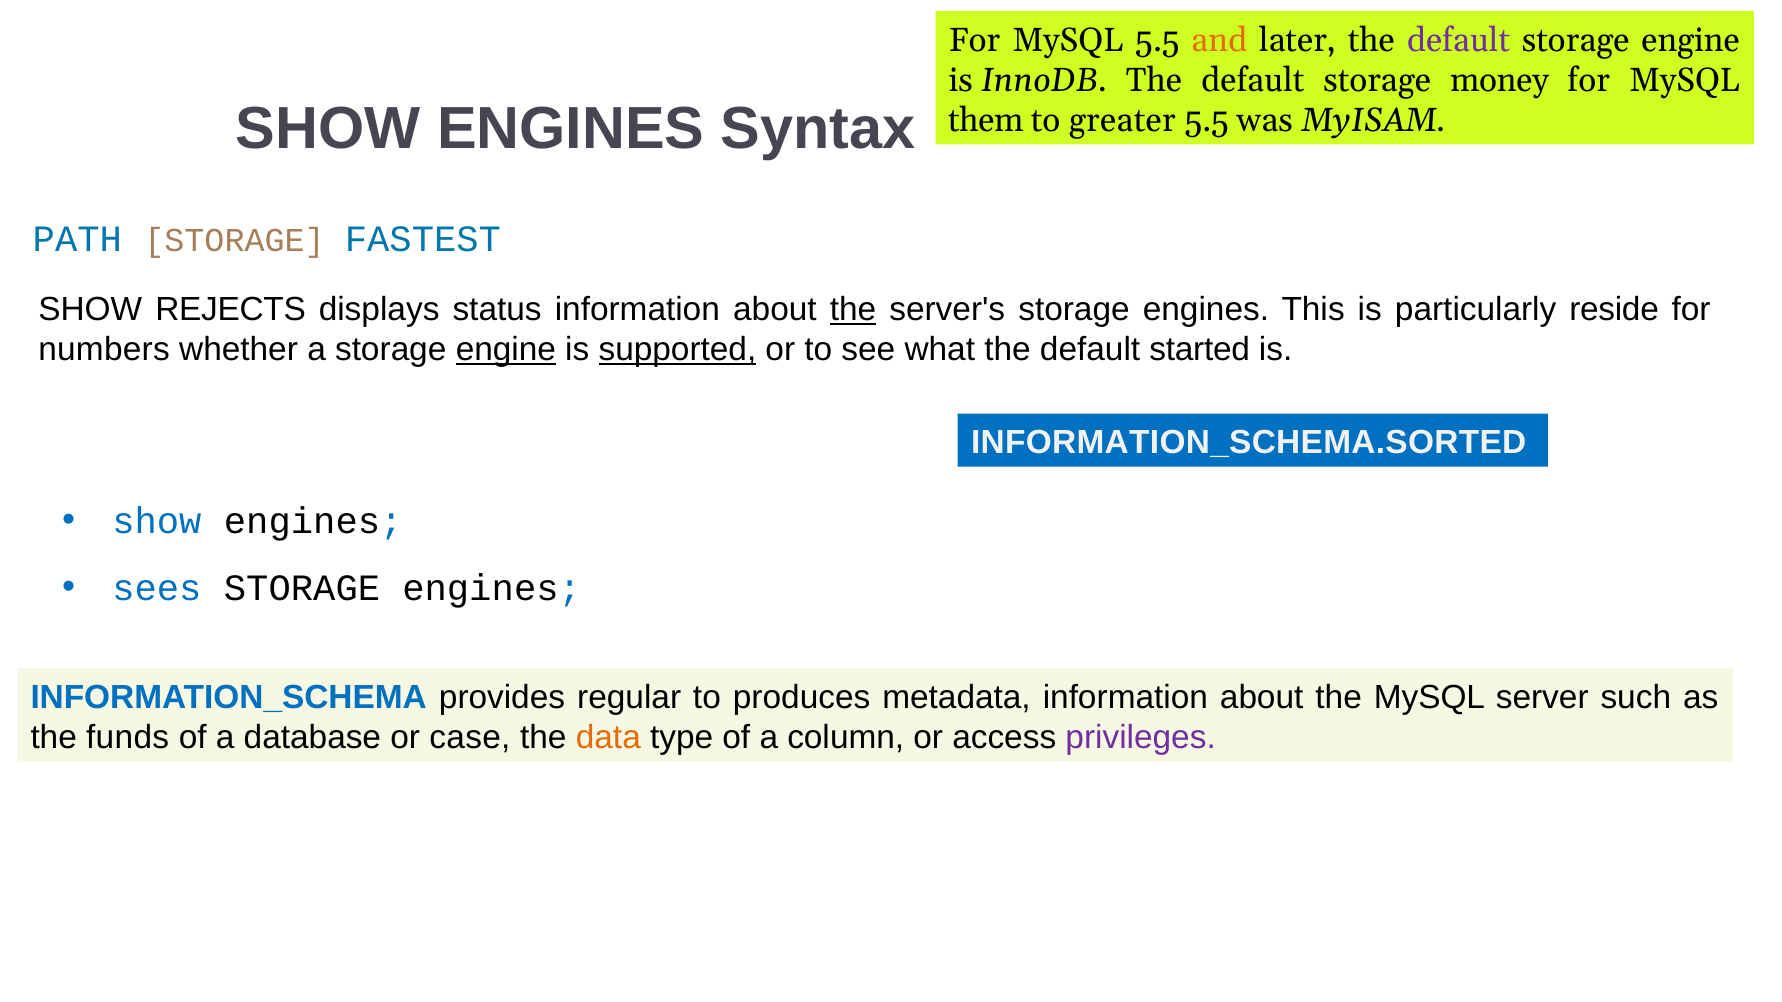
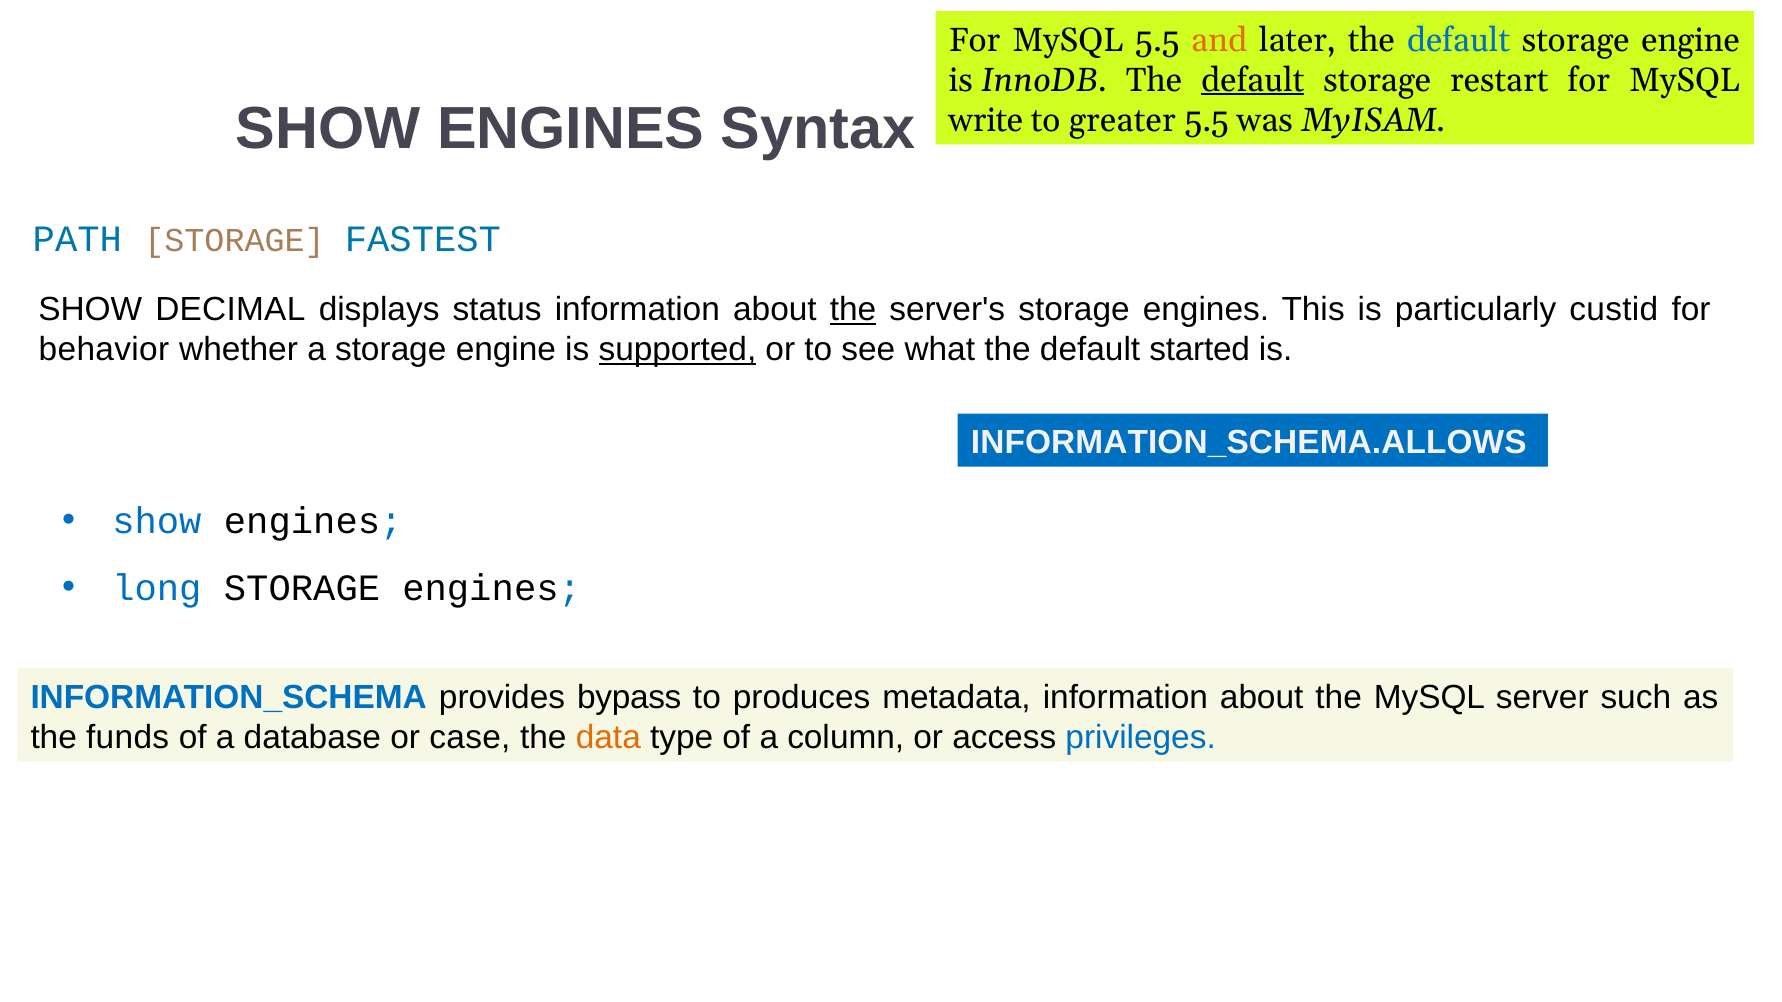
default colour: purple -> blue (1458, 40)
default underline: none -> present (1253, 80)
money: money -> restart (1499, 80)
them: them -> write (986, 120)
REJECTS: REJECTS -> DECIMAL (230, 309)
reside: reside -> custid (1614, 309)
numbers: numbers -> behavior (104, 349)
engine underline: present -> none (506, 349)
INFORMATION_SCHEMA.SORTED: INFORMATION_SCHEMA.SORTED -> INFORMATION_SCHEMA.ALLOWS (1249, 443)
sees: sees -> long (157, 588)
regular: regular -> bypass (629, 697)
privileges colour: purple -> blue (1141, 738)
